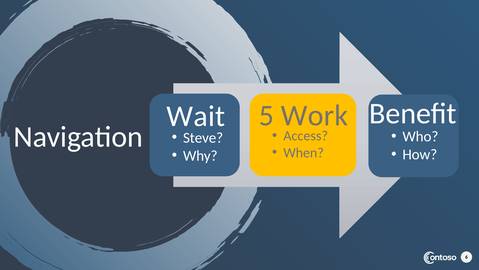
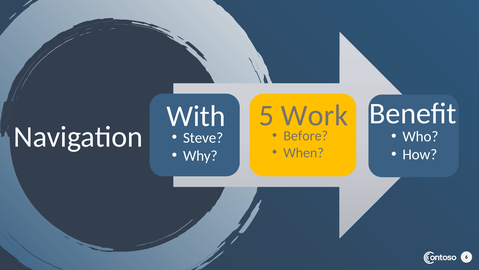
Wait: Wait -> With (196, 116)
Access: Access -> Before (306, 136)
